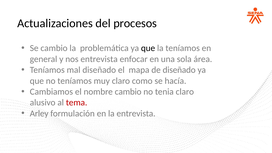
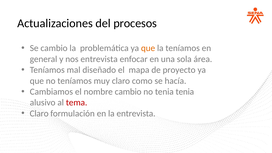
que colour: black -> orange (148, 48)
de diseñado: diseñado -> proyecto (179, 70)
tenia claro: claro -> tenia (185, 92)
Arley: Arley -> Claro (39, 113)
